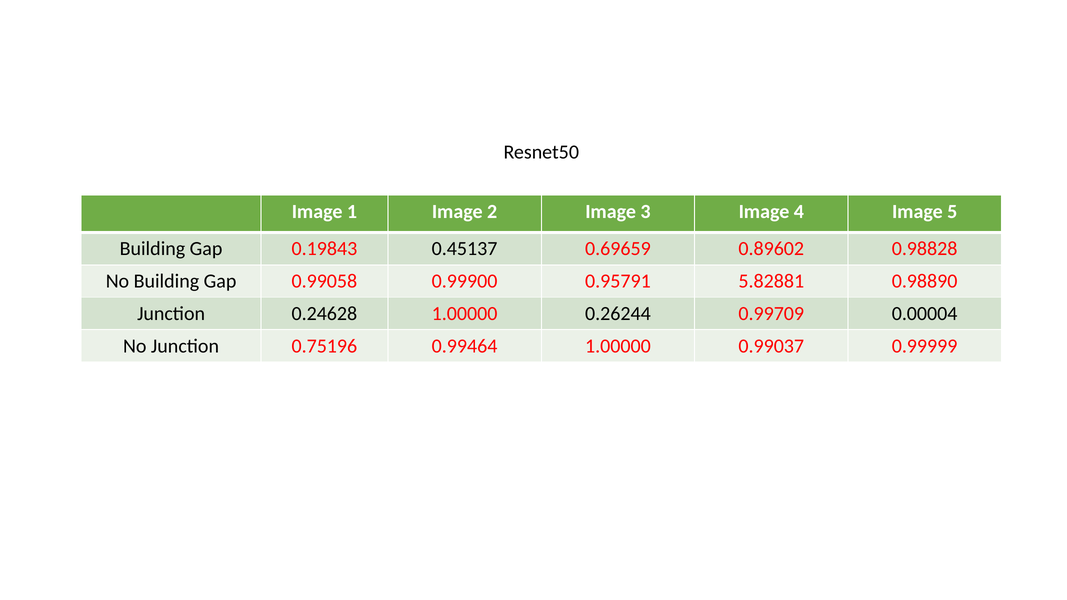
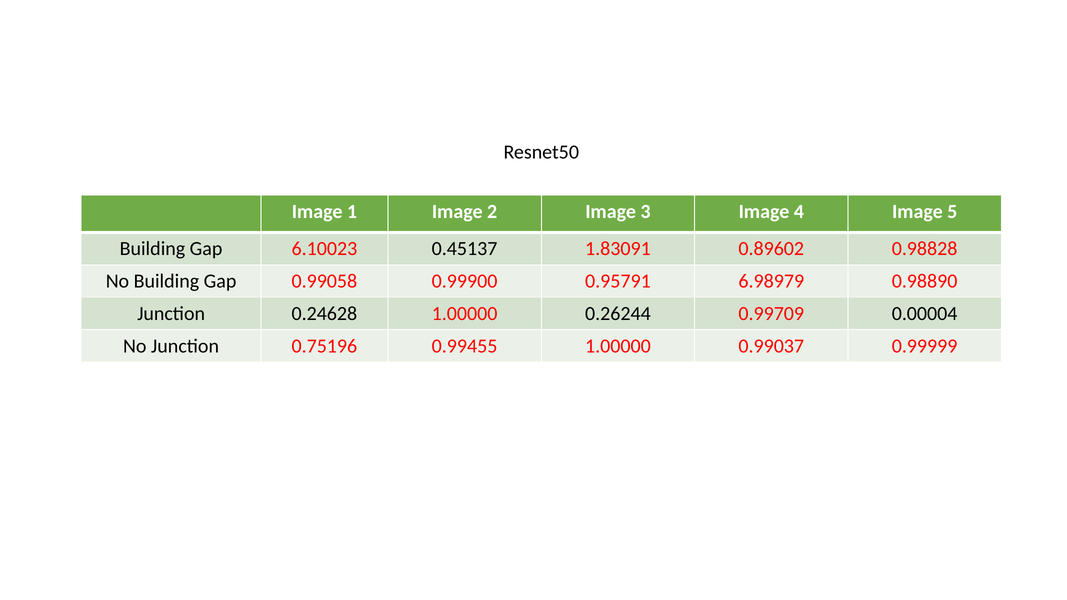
0.19843: 0.19843 -> 6.10023 (324, 249)
0.69659: 0.69659 -> 1.83091 (618, 249)
5.82881: 5.82881 -> 6.98979 (771, 281)
0.99464: 0.99464 -> 0.99455 (465, 346)
